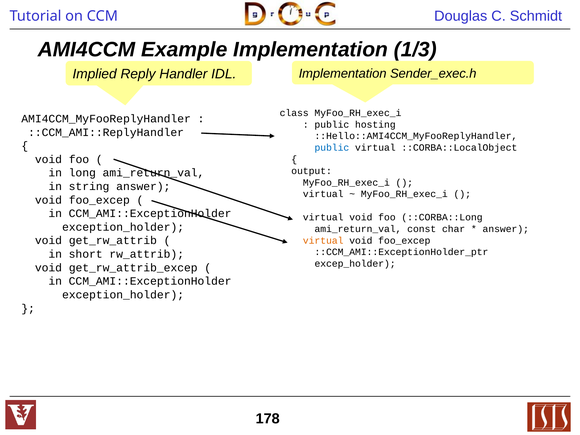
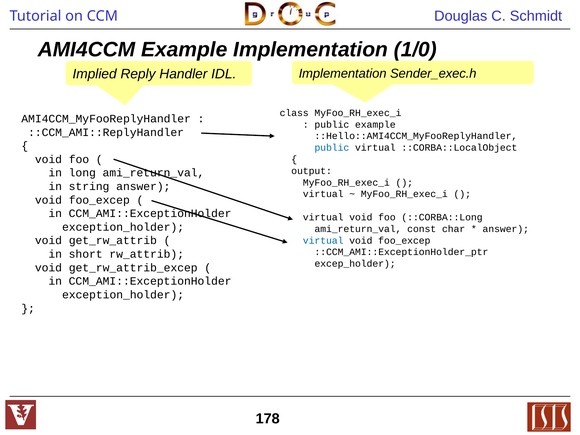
1/3: 1/3 -> 1/0 (415, 50)
public hosting: hosting -> example (375, 125)
virtual colour: orange -> blue (323, 241)
